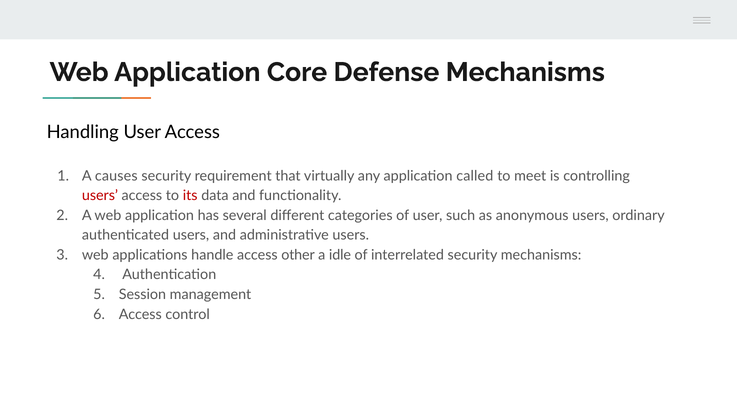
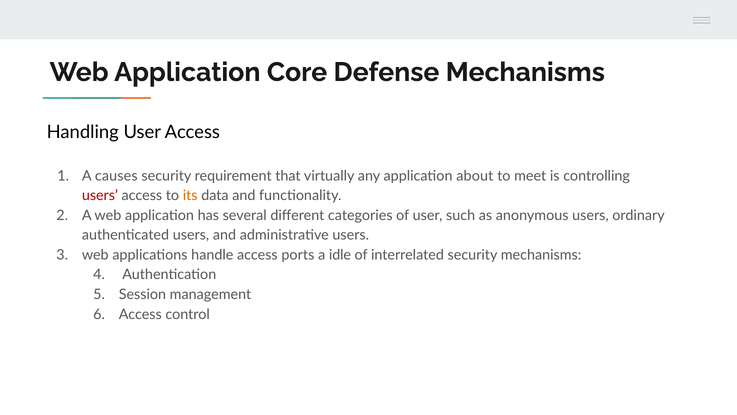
called: called -> about (475, 176)
its colour: red -> orange (190, 195)
other: other -> ports (298, 255)
